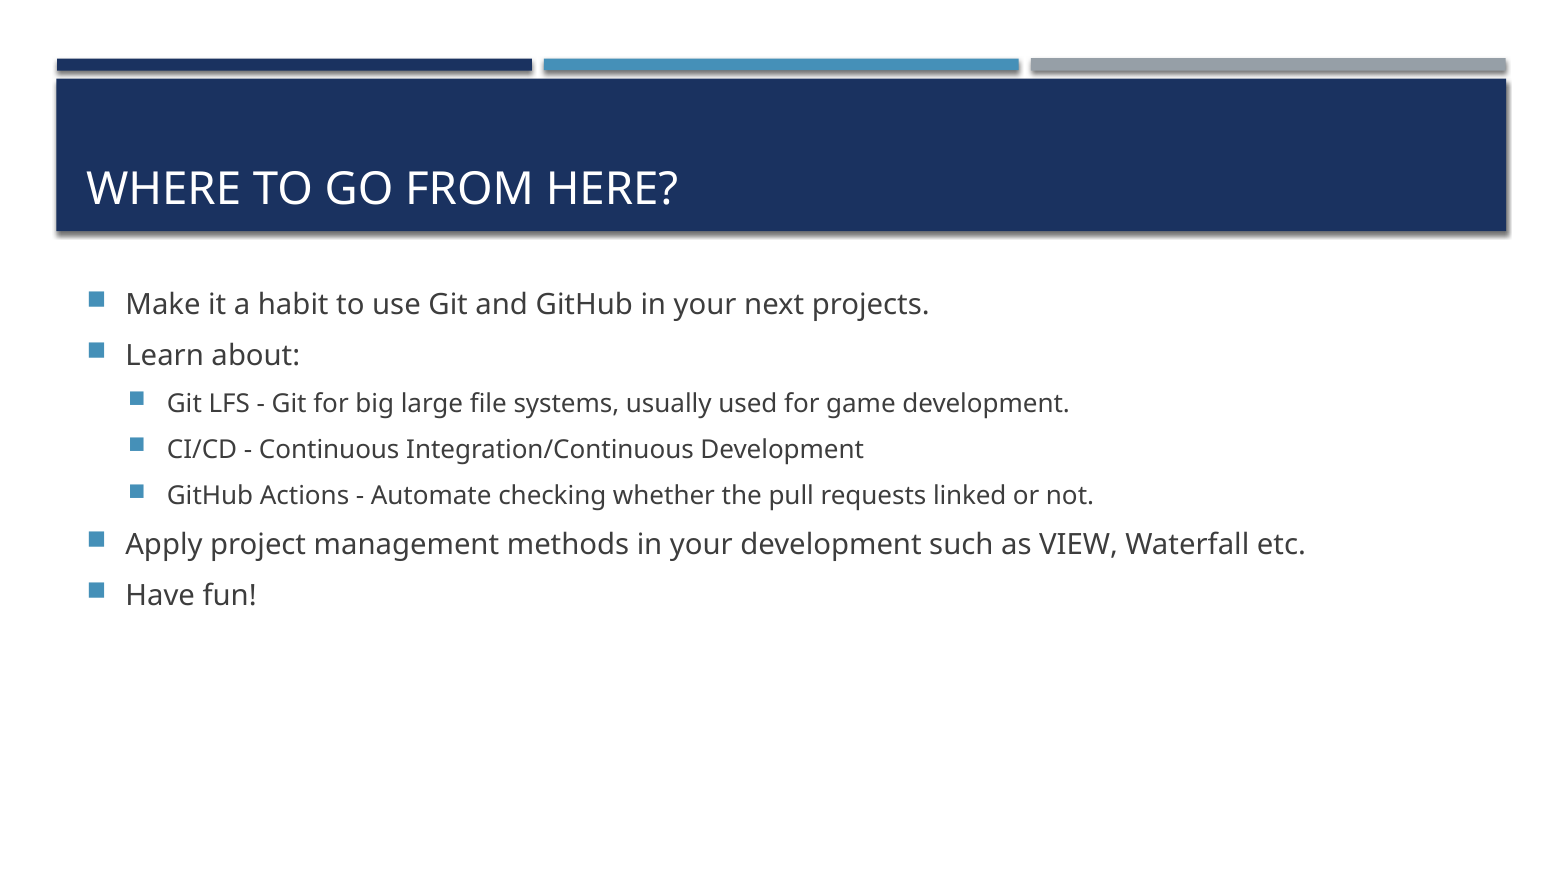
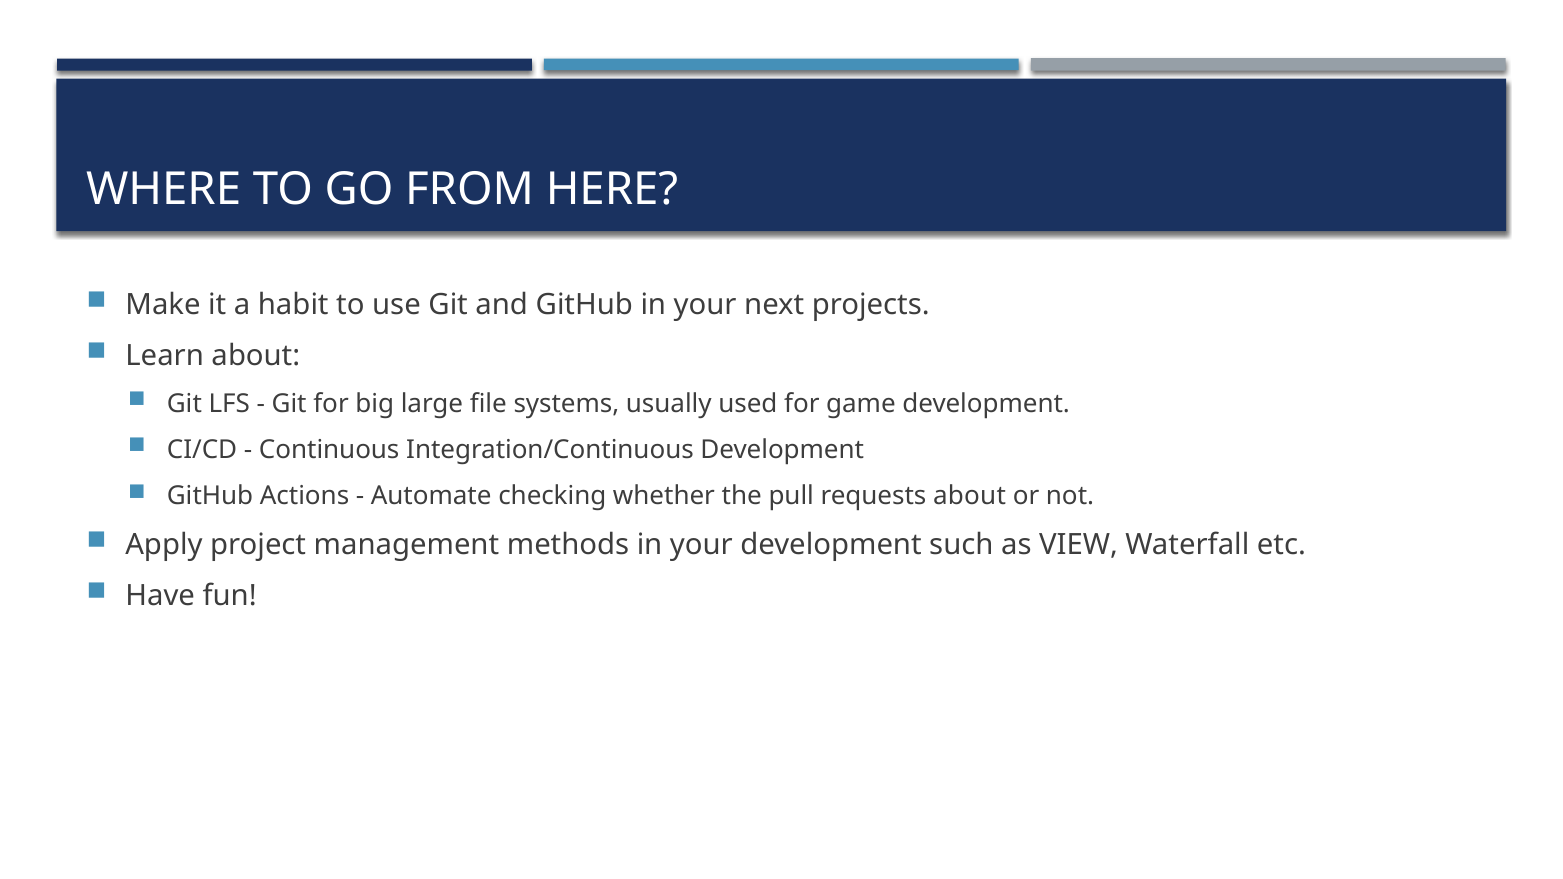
requests linked: linked -> about (970, 496)
